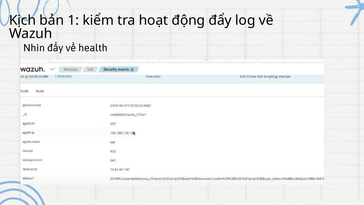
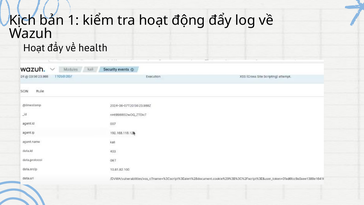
Nhìn: Nhìn -> Hoạt (34, 48)
